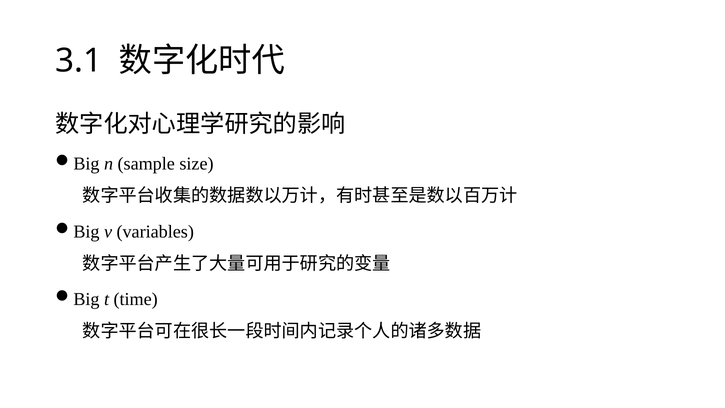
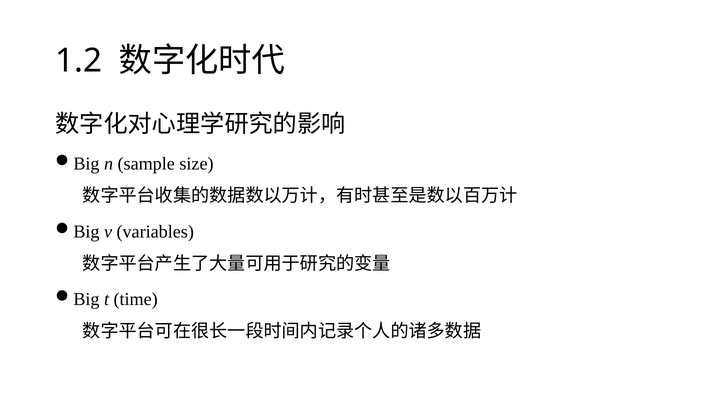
3.1: 3.1 -> 1.2 (79, 61)
